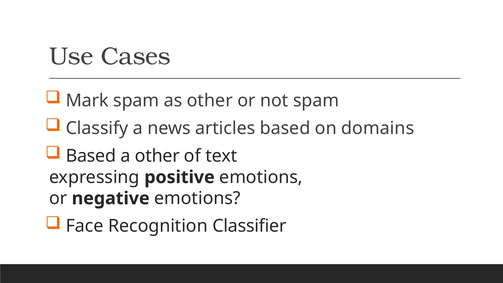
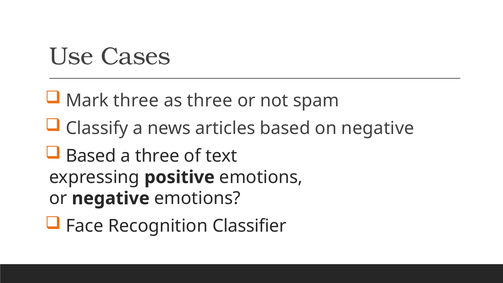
Mark spam: spam -> three (136, 101)
as other: other -> three (210, 101)
on domains: domains -> negative (378, 128)
a other: other -> three (157, 156)
